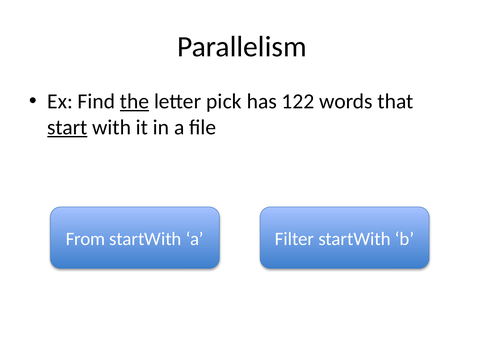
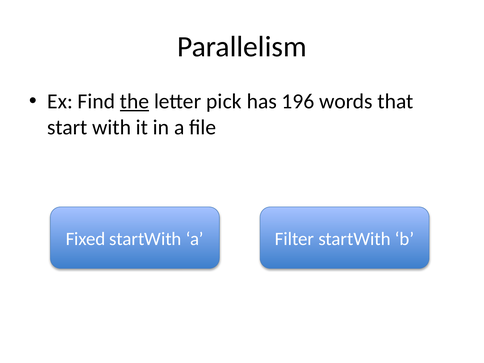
122: 122 -> 196 (298, 102)
start underline: present -> none (67, 127)
From: From -> Fixed (86, 239)
